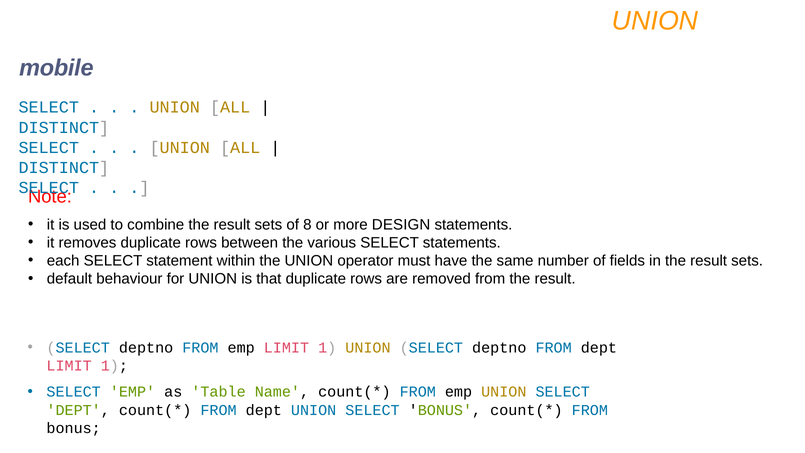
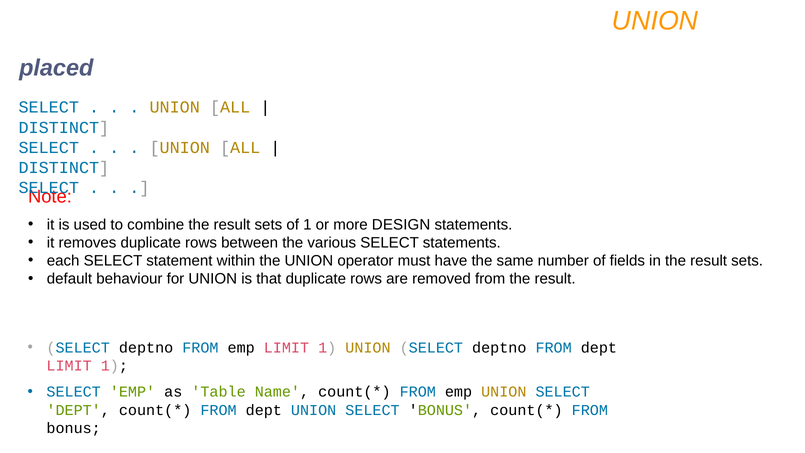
mobile: mobile -> placed (56, 68)
of 8: 8 -> 1 (307, 224)
